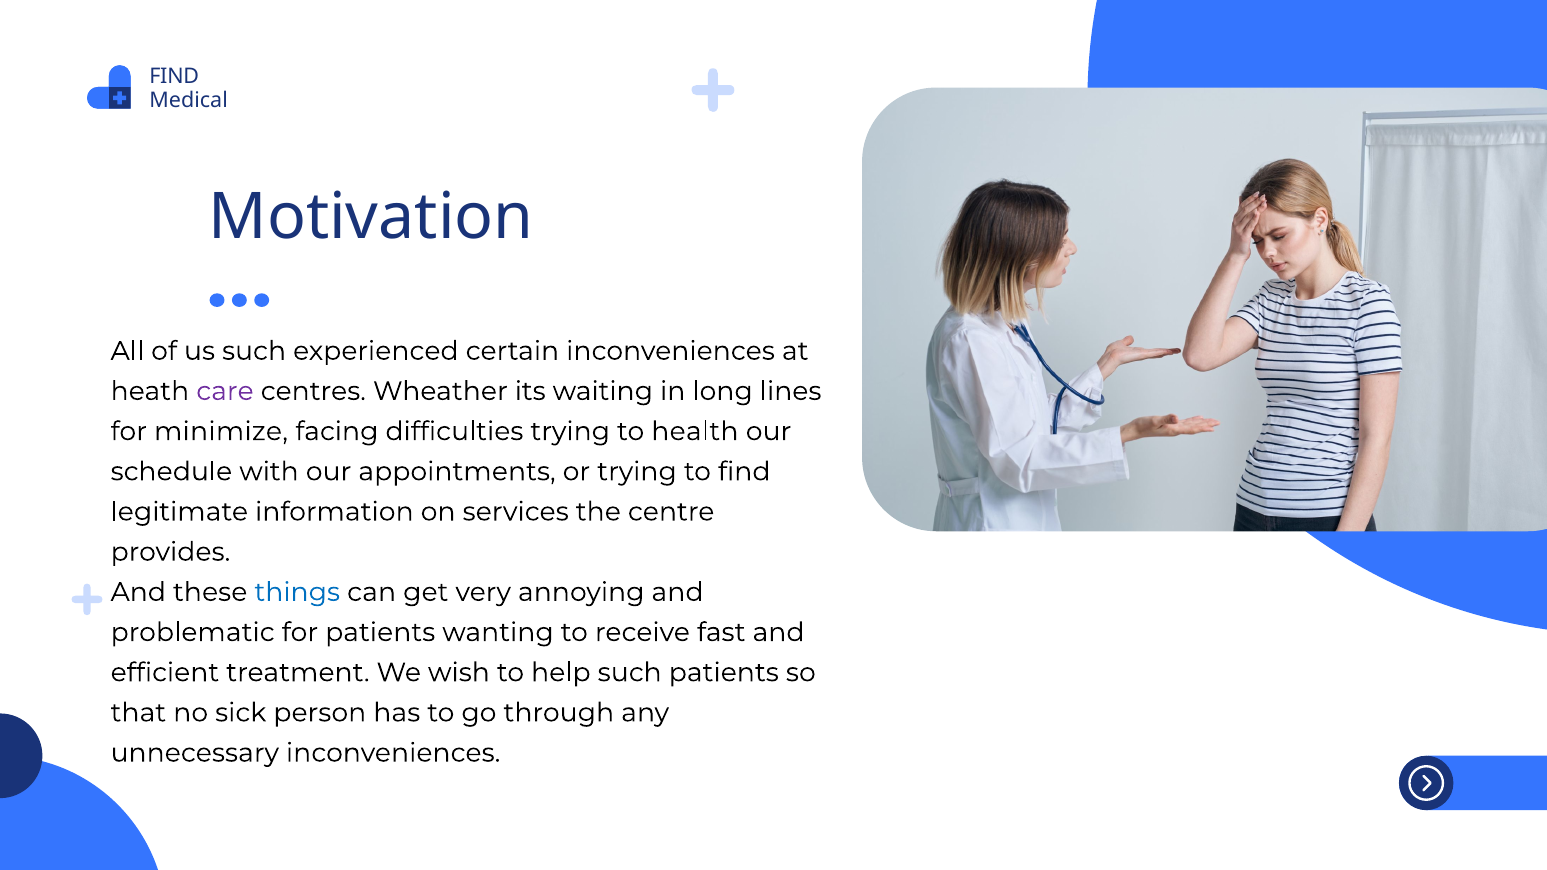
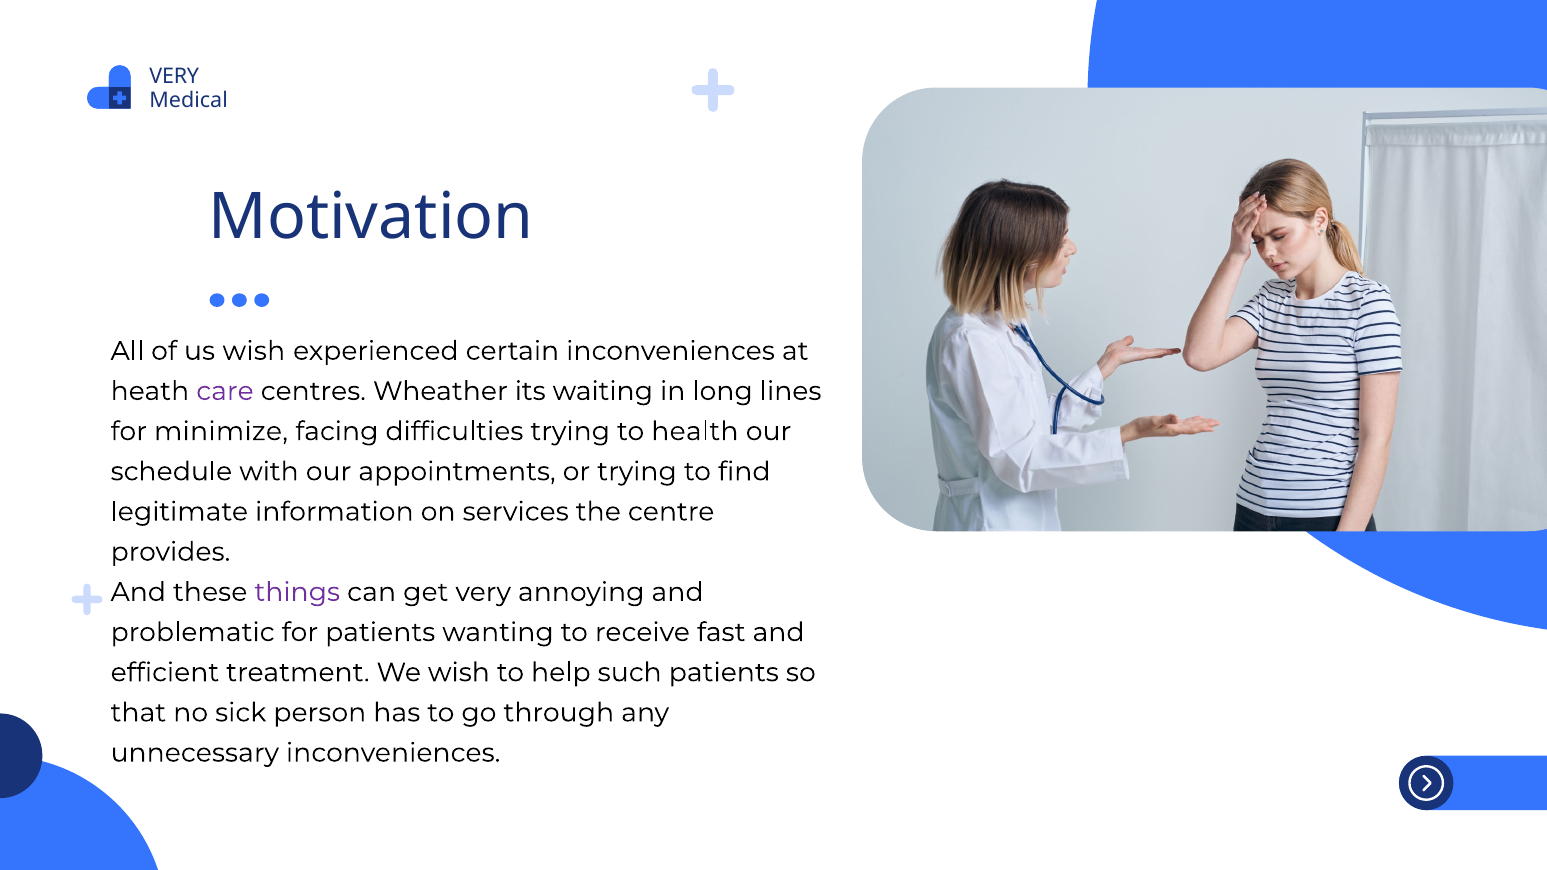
FIND: FIND -> VERY (174, 76)
us such: such -> wish (254, 351)
things colour: blue -> purple (297, 592)
